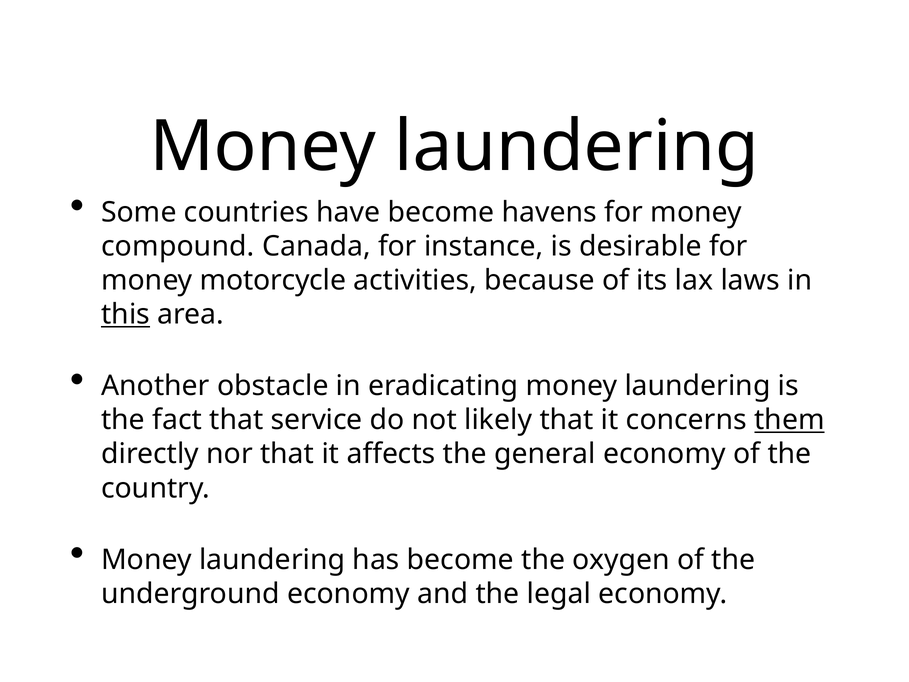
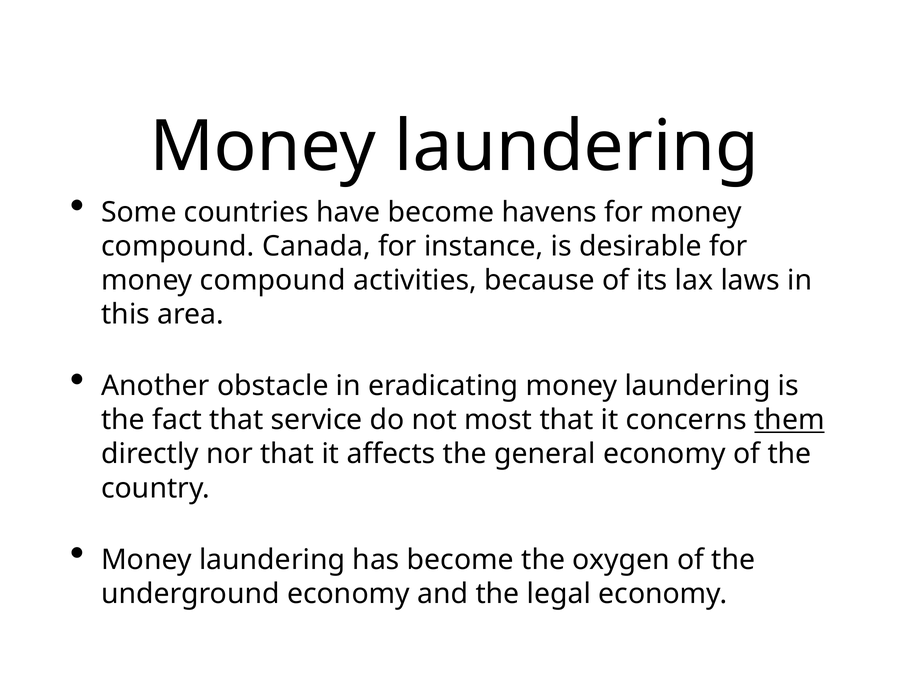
motorcycle: motorcycle -> compound (273, 280)
this underline: present -> none (126, 314)
likely: likely -> most (498, 420)
